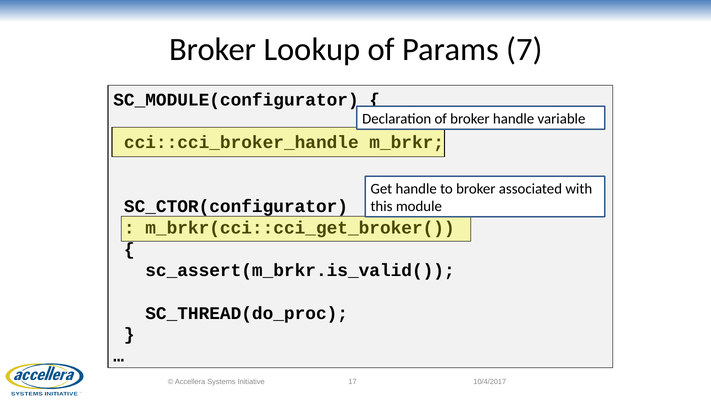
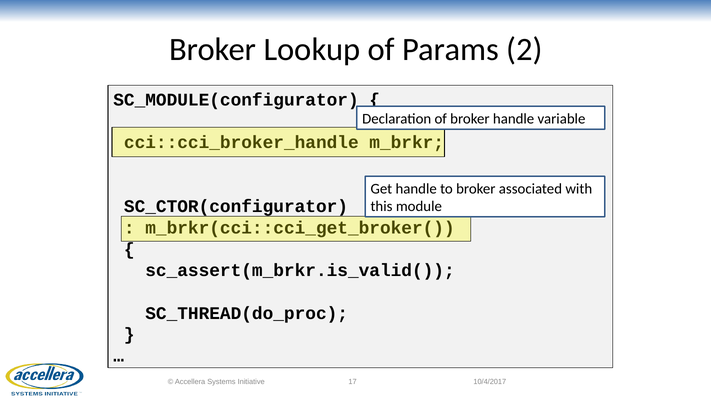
7: 7 -> 2 (524, 50)
